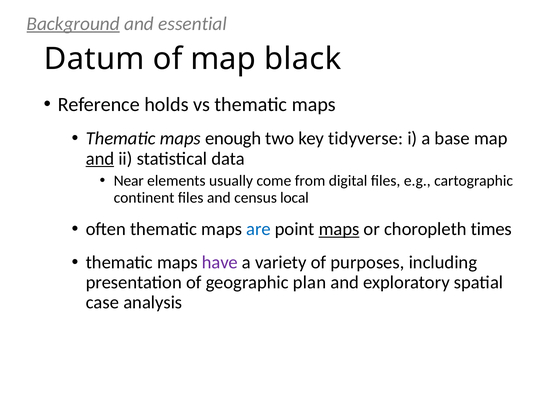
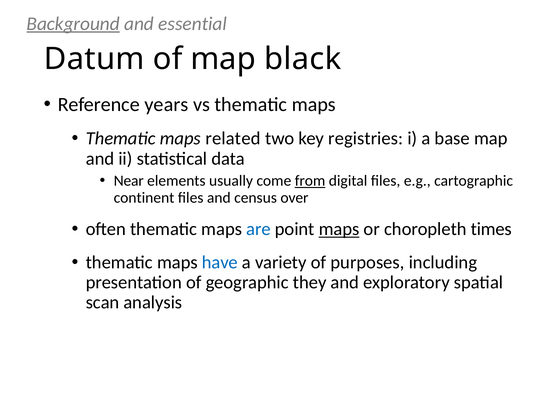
holds: holds -> years (166, 105)
enough: enough -> related (233, 139)
tidyverse: tidyverse -> registries (366, 139)
and underline: present -> none (100, 159)
from underline: none -> present (310, 181)
local: local -> over (294, 198)
have colour: purple -> blue (220, 263)
plan: plan -> they (310, 283)
case: case -> scan (103, 303)
